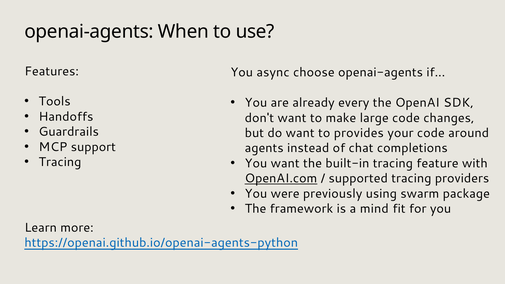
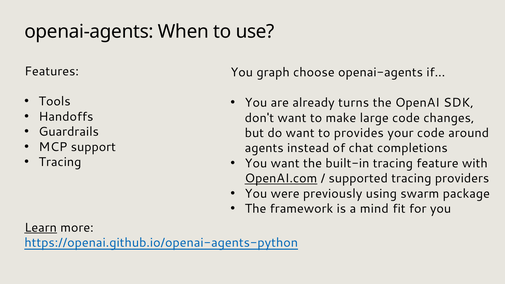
async: async -> graph (273, 72)
every: every -> turns (354, 103)
Learn underline: none -> present (41, 228)
